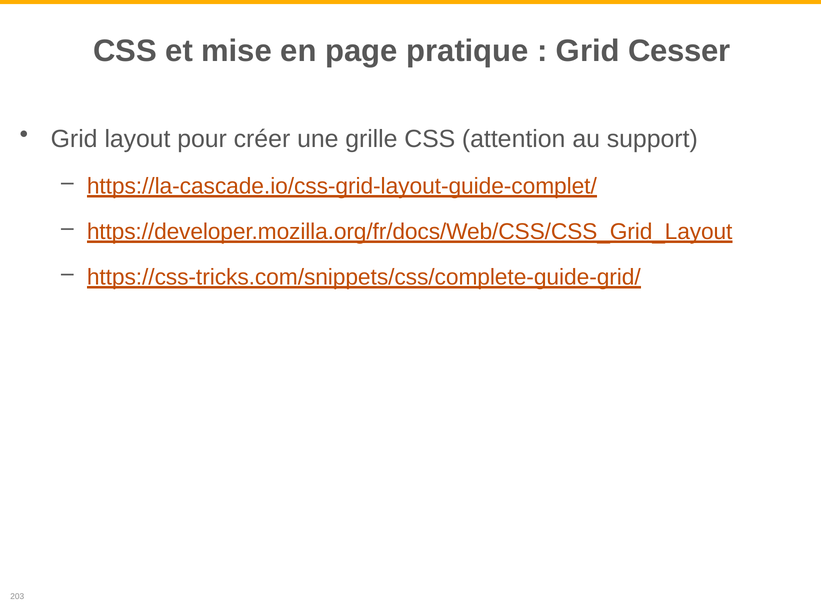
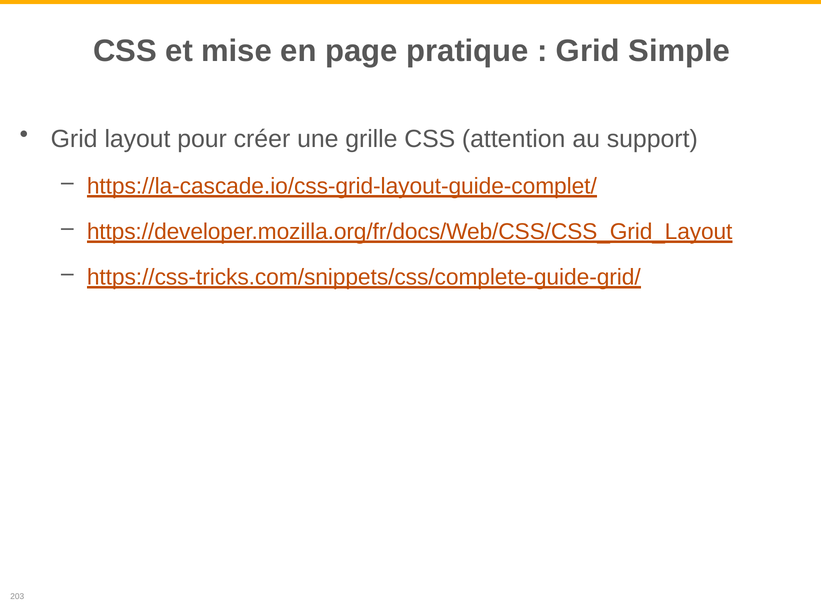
Cesser: Cesser -> Simple (679, 51)
